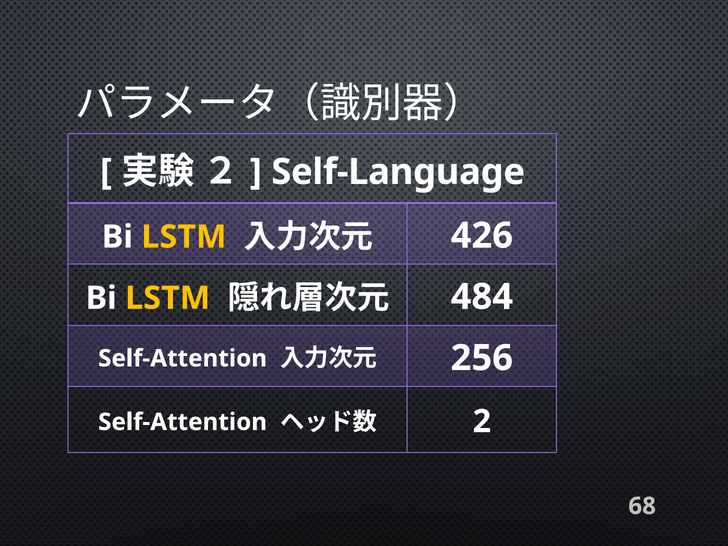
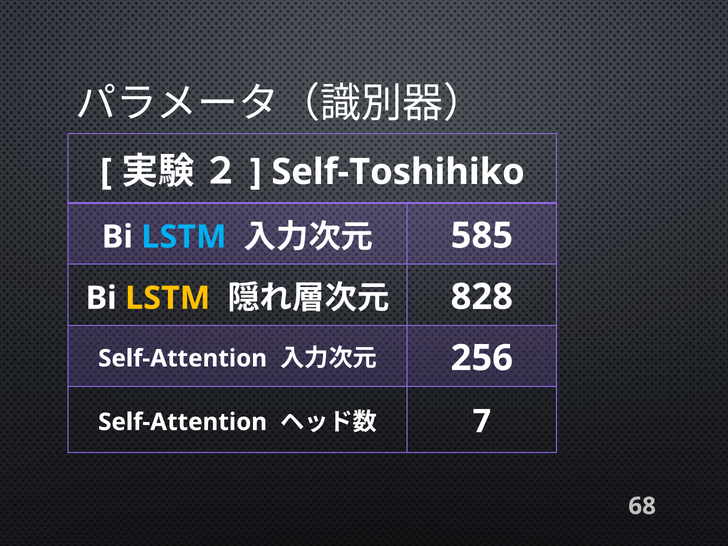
Self-Language: Self-Language -> Self-Toshihiko (398, 172)
LSTM colour: yellow -> light blue (184, 237)
426: 426 -> 585 (482, 236)
484: 484 -> 828 (482, 297)
2: 2 -> 7 (482, 421)
